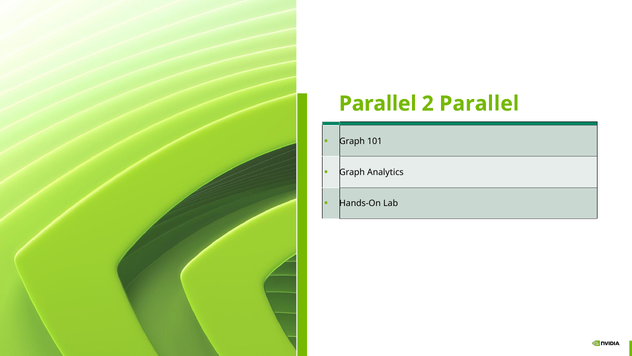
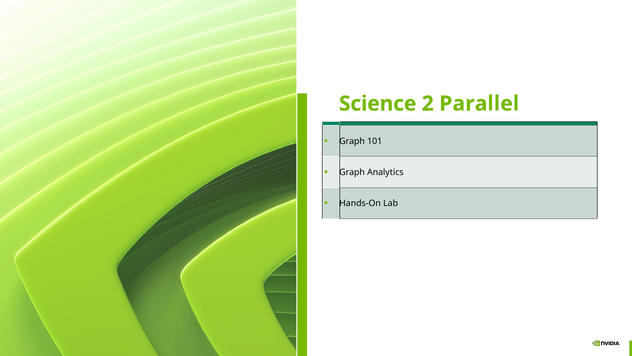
Parallel: Parallel -> Science (378, 104)
